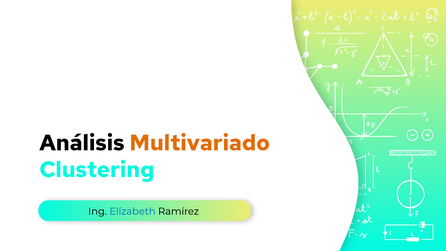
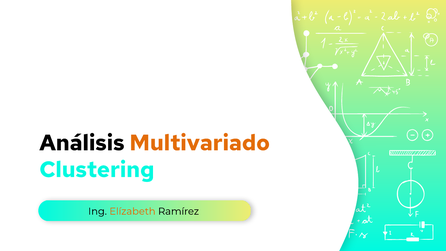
Elízabeth colour: blue -> orange (132, 211)
